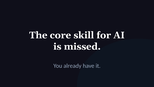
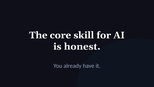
missed: missed -> honest (82, 46)
